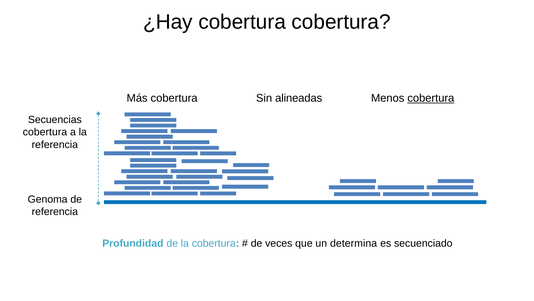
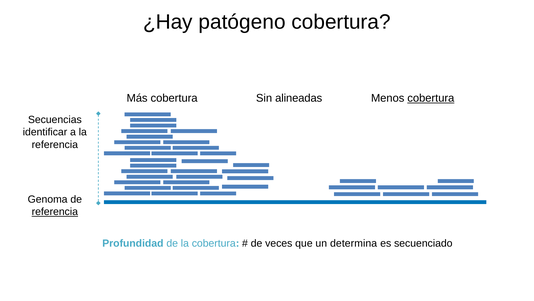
¿Hay cobertura: cobertura -> patógeno (242, 22)
cobertura: cobertura -> identificar (45, 132)
referencia underline: none -> present (55, 212)
